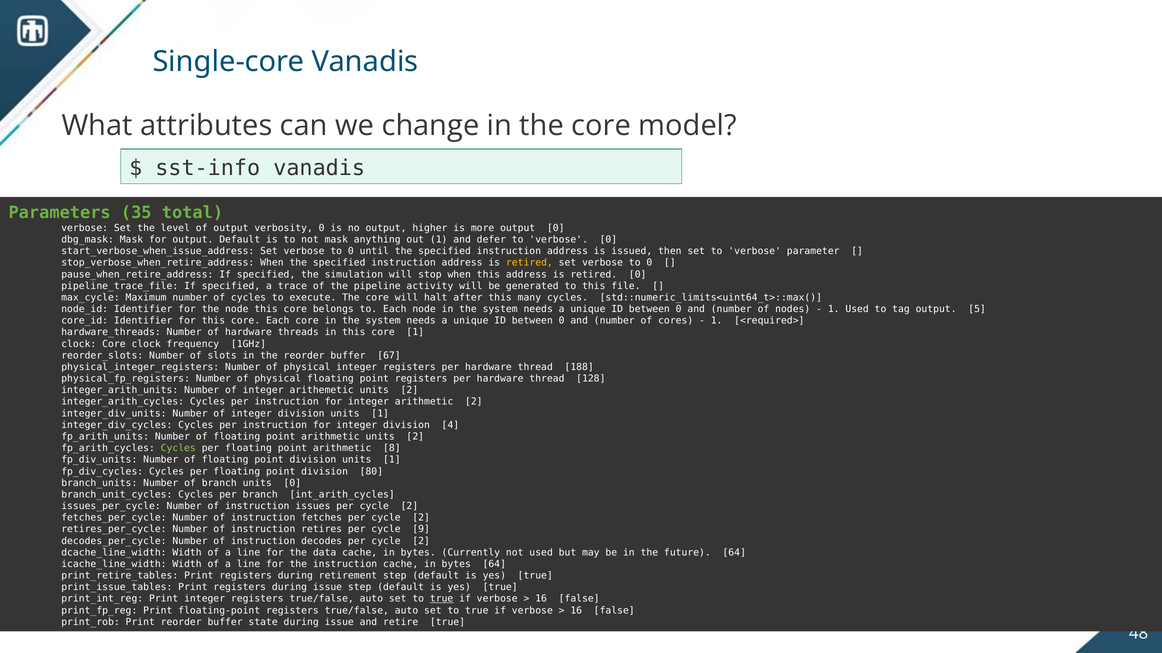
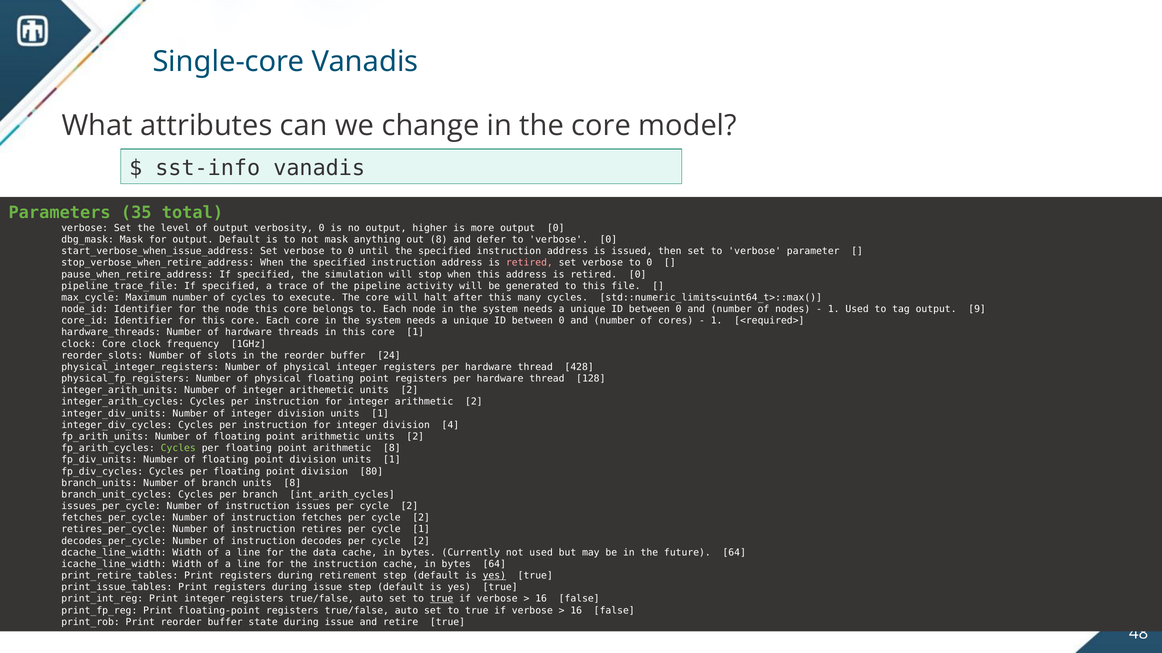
out 1: 1 -> 8 (439, 240)
retired colour: yellow -> pink (529, 263)
5: 5 -> 9 (977, 309)
67: 67 -> 24 (389, 356)
188: 188 -> 428 (579, 367)
units 0: 0 -> 8 (292, 483)
cycle 9: 9 -> 1 (421, 530)
yes underline: none -> present (494, 576)
